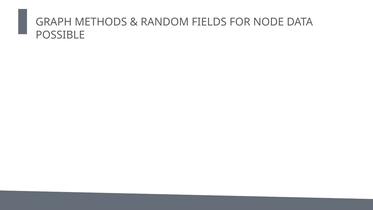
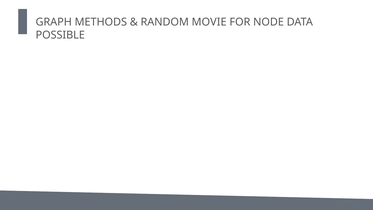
FIELDS: FIELDS -> MOVIE (209, 22)
